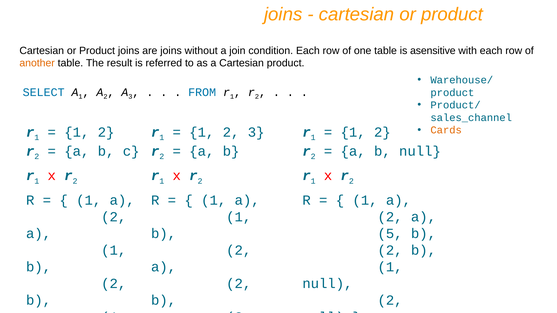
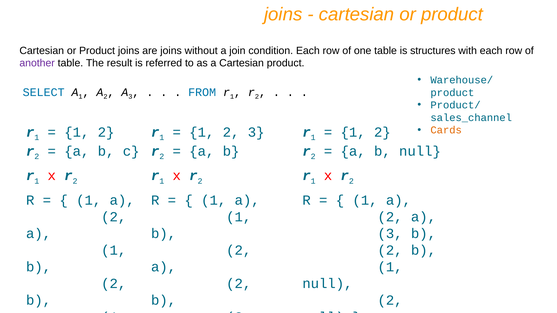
asensitive: asensitive -> structures (433, 51)
another colour: orange -> purple (37, 63)
5: 5 -> 3 (390, 234)
